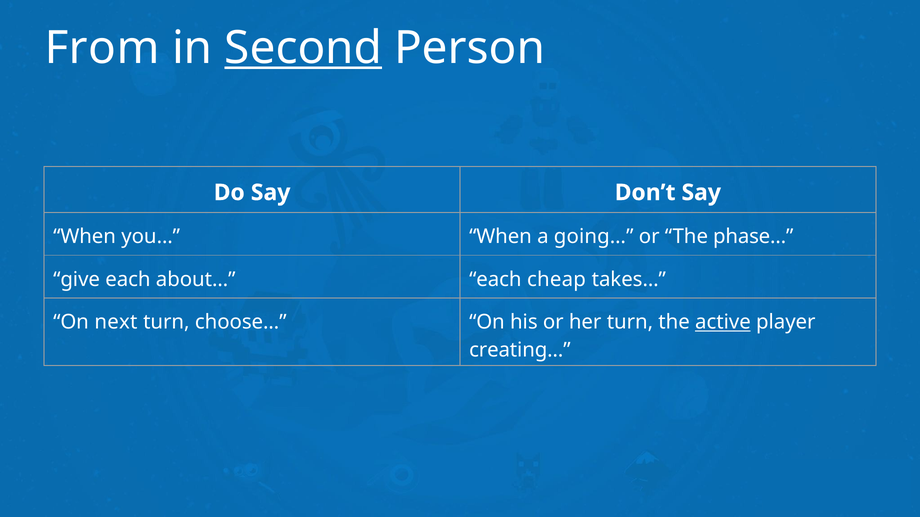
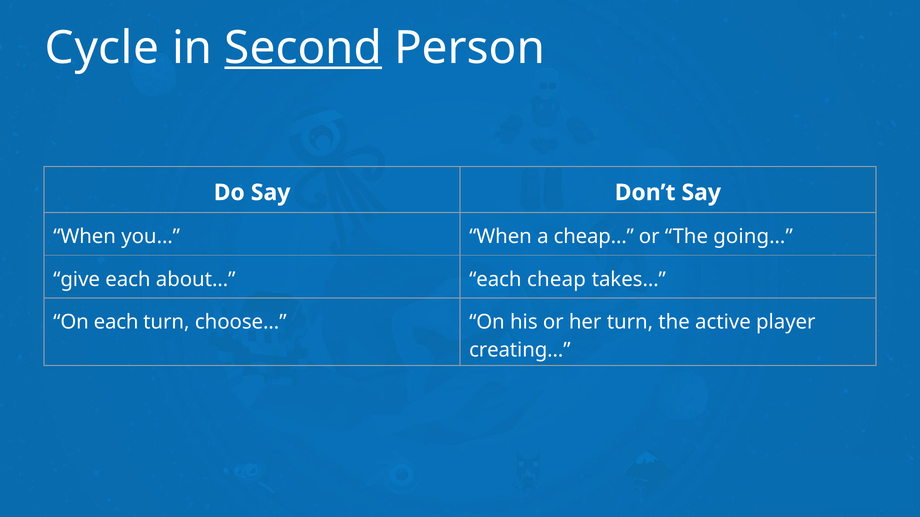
From: From -> Cycle (102, 48)
going…: going… -> cheap… (594, 237)
phase…: phase… -> going… (753, 237)
On next: next -> each (116, 323)
active underline: present -> none (723, 323)
